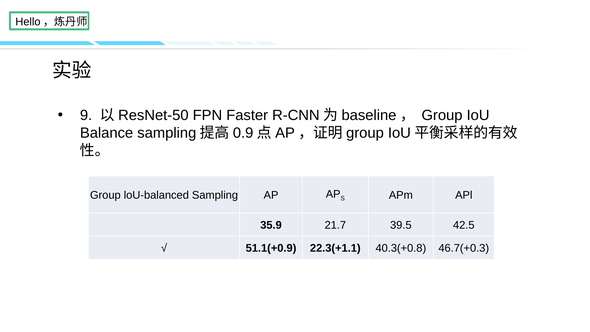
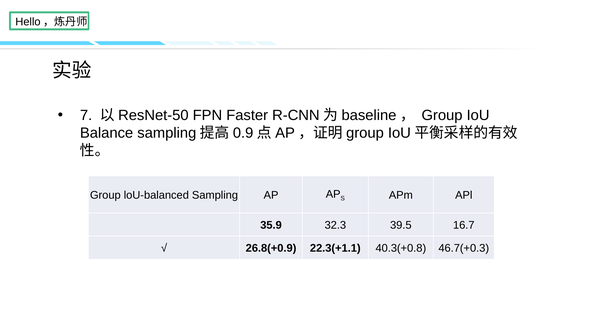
9: 9 -> 7 (86, 115)
21.7: 21.7 -> 32.3 (335, 225)
42.5: 42.5 -> 16.7 (464, 225)
51.1(+0.9: 51.1(+0.9 -> 26.8(+0.9 (271, 248)
